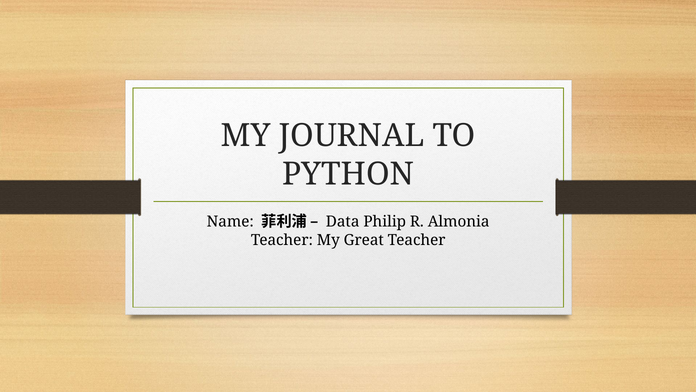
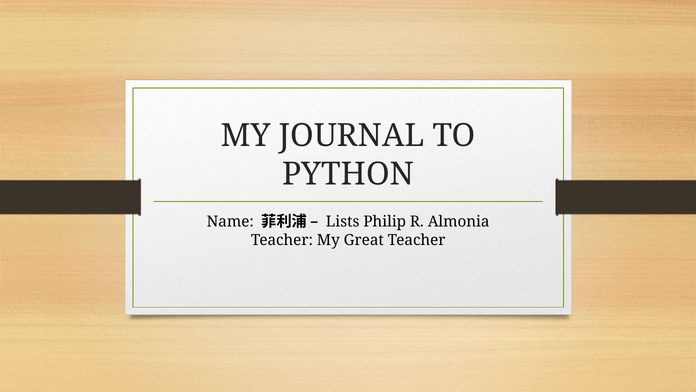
Data: Data -> Lists (343, 222)
